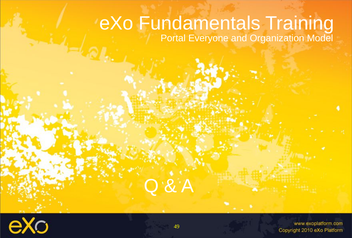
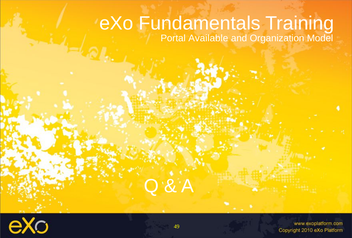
Everyone: Everyone -> Available (208, 38)
